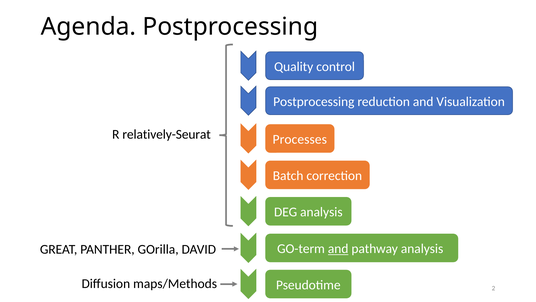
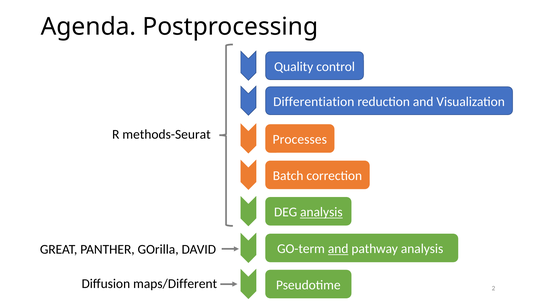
Postprocessing: Postprocessing -> Differentiation (314, 101)
relatively-Seurat: relatively-Seurat -> methods-Seurat (167, 134)
analysis underline: none -> present (321, 212)
maps/Methods: maps/Methods -> maps/Different (175, 283)
